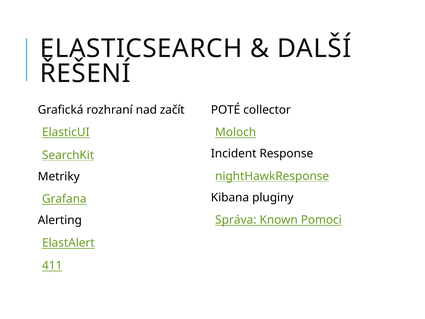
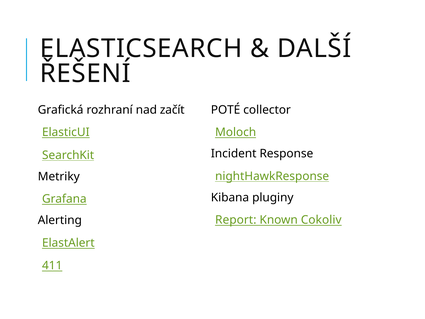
Správa: Správa -> Report (236, 220)
Pomoci: Pomoci -> Cokoliv (321, 220)
